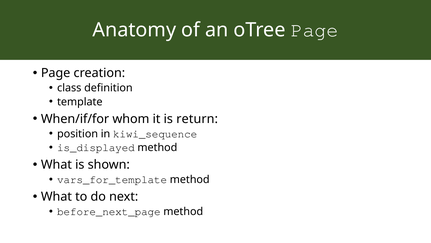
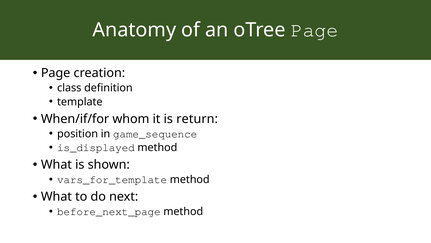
kiwi_sequence: kiwi_sequence -> game_sequence (155, 133)
